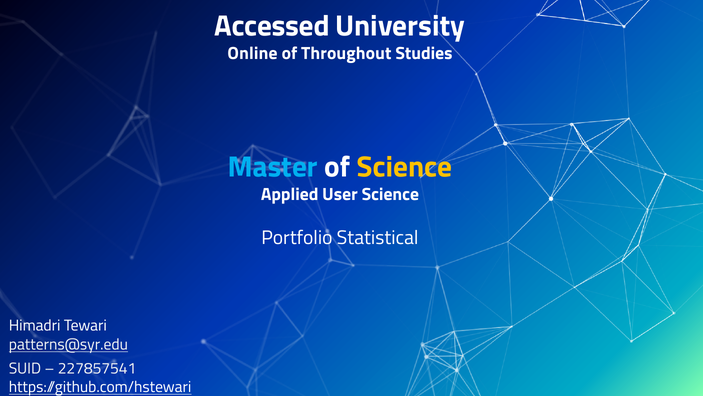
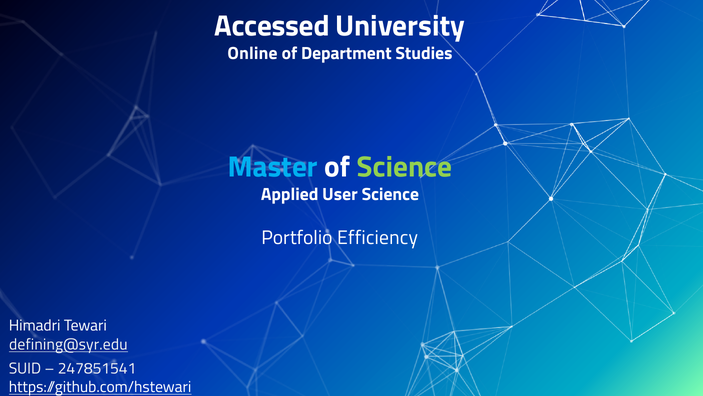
Throughout: Throughout -> Department (346, 53)
Science colour: yellow -> light green (405, 167)
Statistical: Statistical -> Efficiency (378, 237)
patterns@syr.edu: patterns@syr.edu -> defining@syr.edu (68, 344)
227857541: 227857541 -> 247851541 (97, 368)
